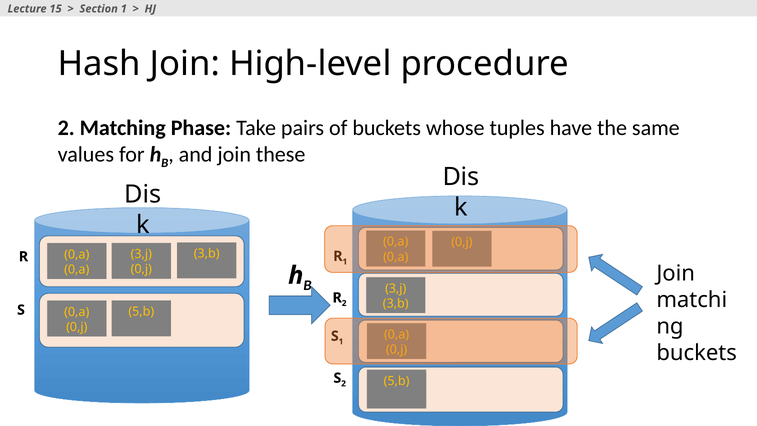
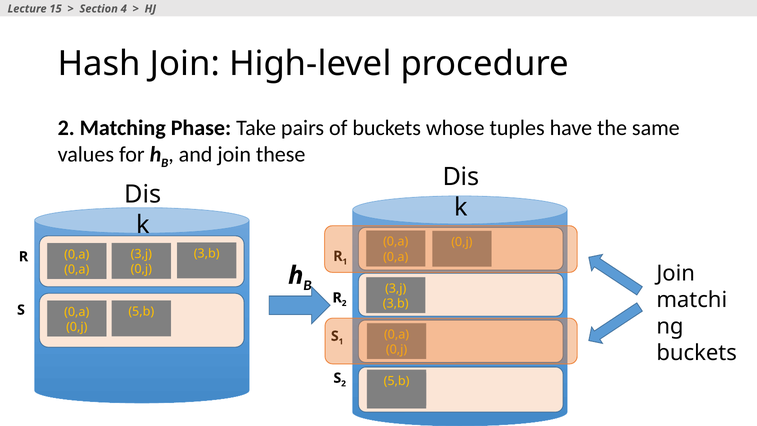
Section 1: 1 -> 4 (124, 9)
